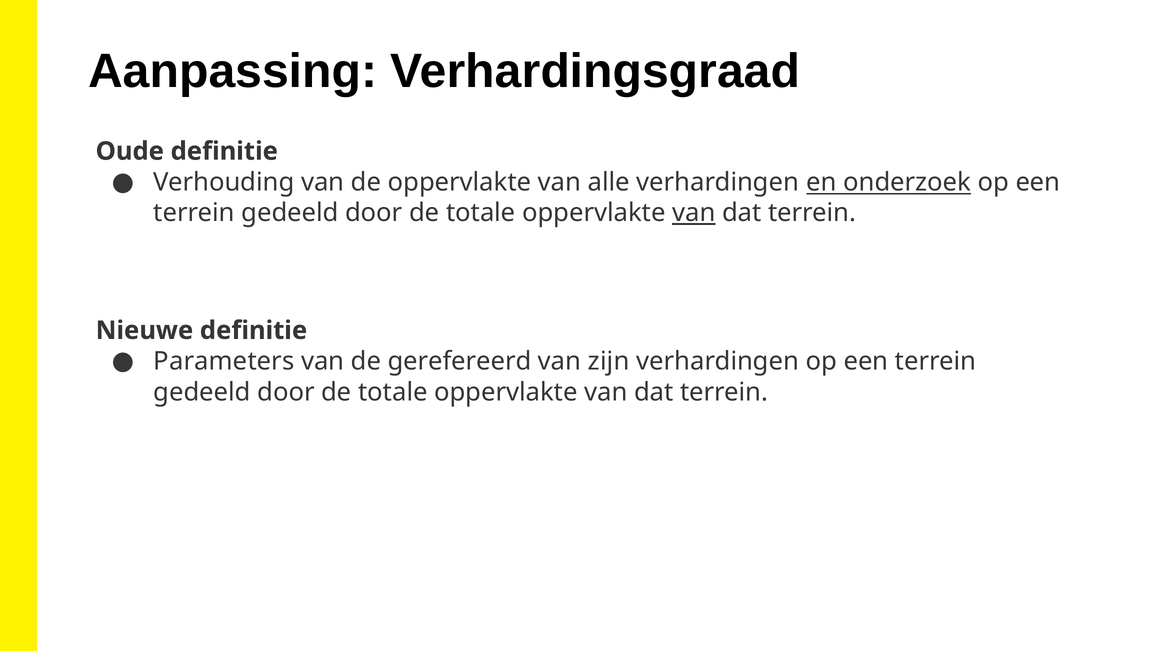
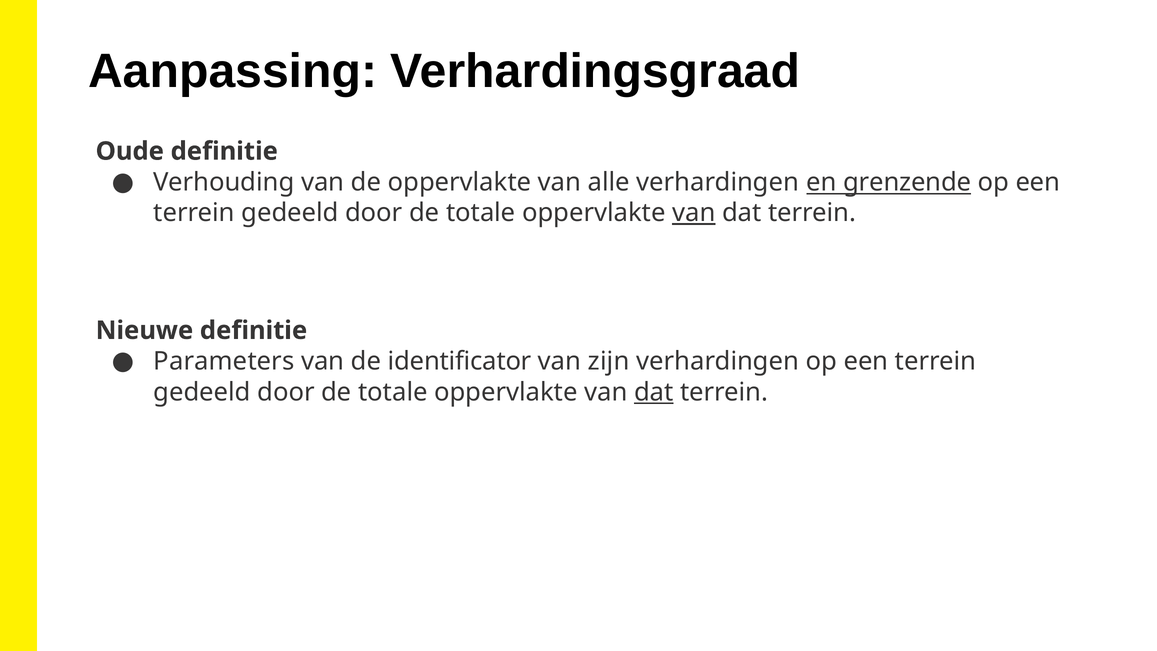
onderzoek: onderzoek -> grenzende (907, 182)
gerefereerd: gerefereerd -> identificator (460, 361)
dat underline: none -> present (654, 392)
